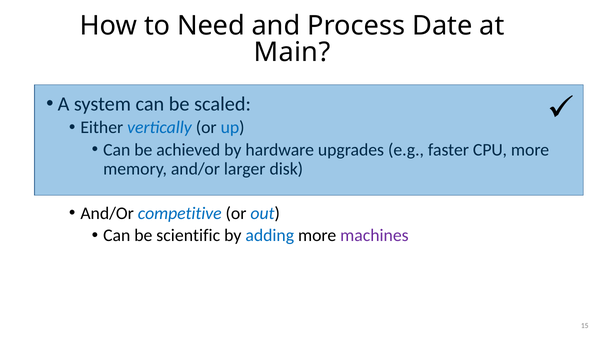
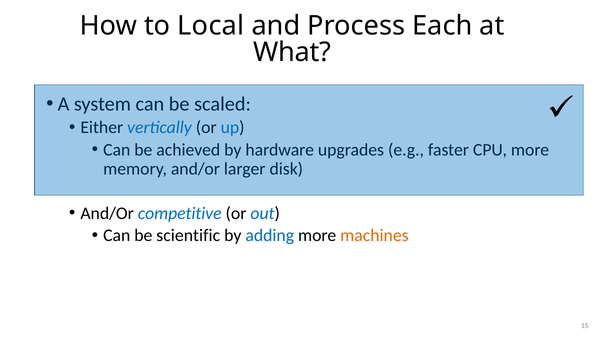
Need: Need -> Local (211, 26)
Date: Date -> Each (442, 26)
Main: Main -> What (292, 52)
machines colour: purple -> orange (374, 236)
